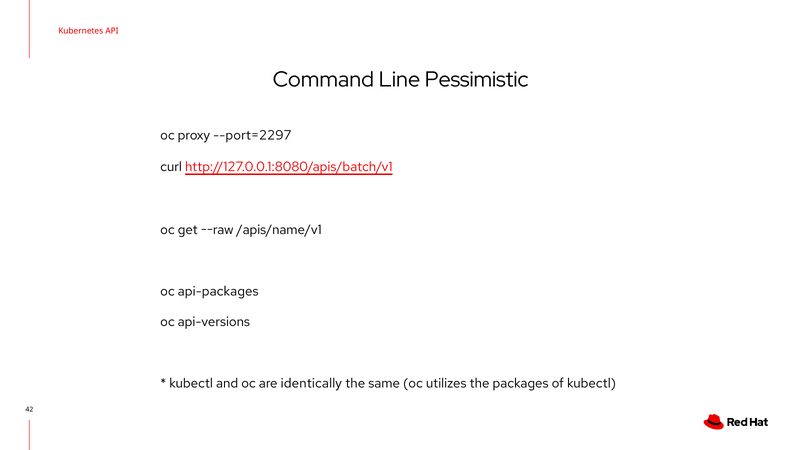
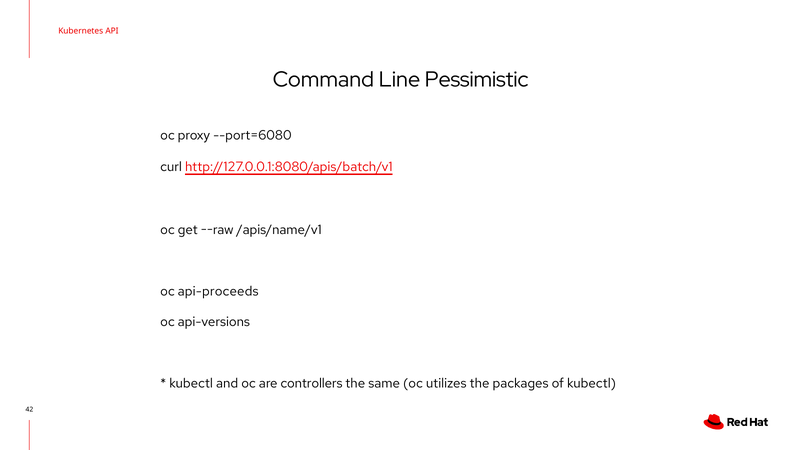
--port=2297: --port=2297 -> --port=6080 (252, 135)
api-packages: api-packages -> api-proceeds (218, 291)
identically: identically -> controllers (312, 384)
